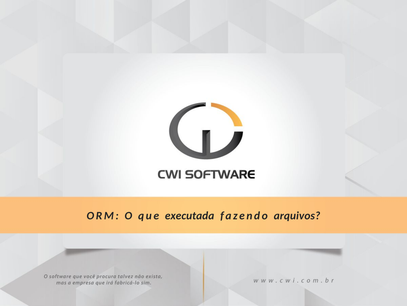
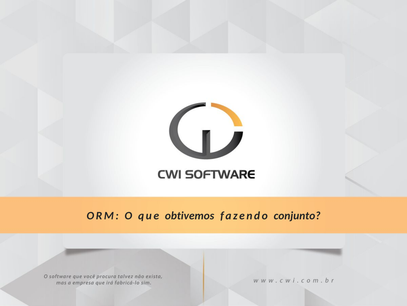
executada: executada -> obtivemos (190, 215)
arquivos: arquivos -> conjunto (297, 215)
